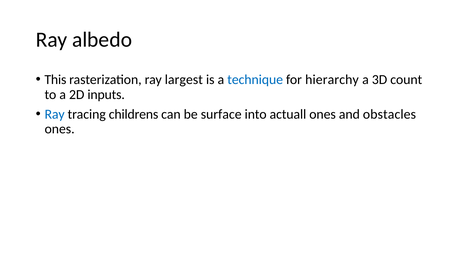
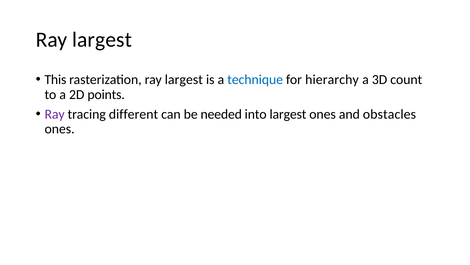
albedo: albedo -> largest (102, 39)
inputs: inputs -> points (106, 94)
Ray colour: blue -> purple (55, 114)
childrens: childrens -> different (133, 114)
surface: surface -> needed (221, 114)
into actuall: actuall -> largest (288, 114)
